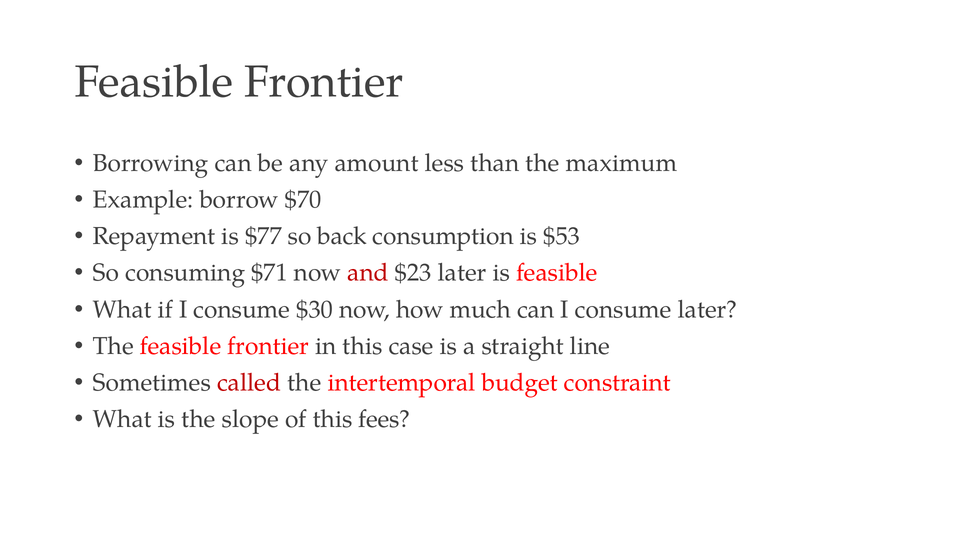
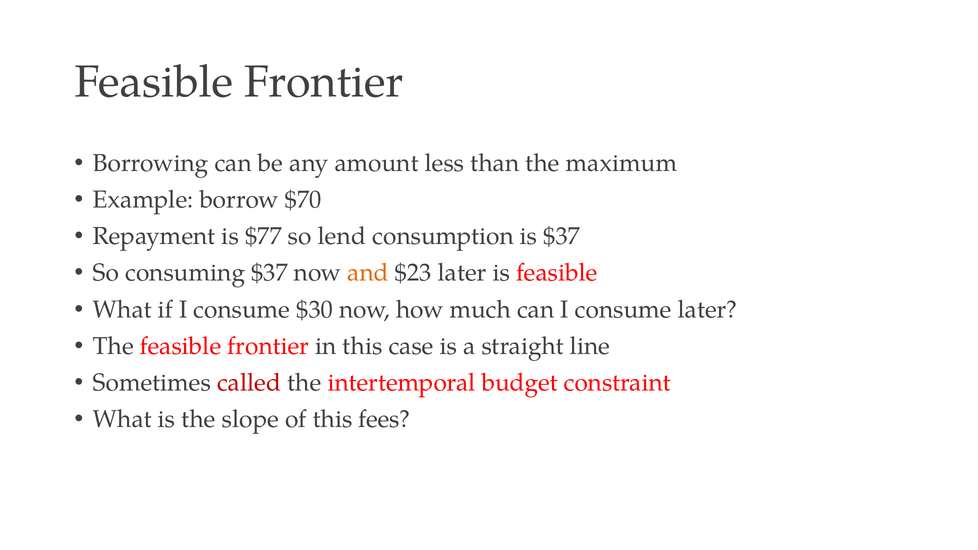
back: back -> lend (342, 236)
is $53: $53 -> $37 (562, 236)
consuming $71: $71 -> $37 (270, 273)
and colour: red -> orange (368, 273)
